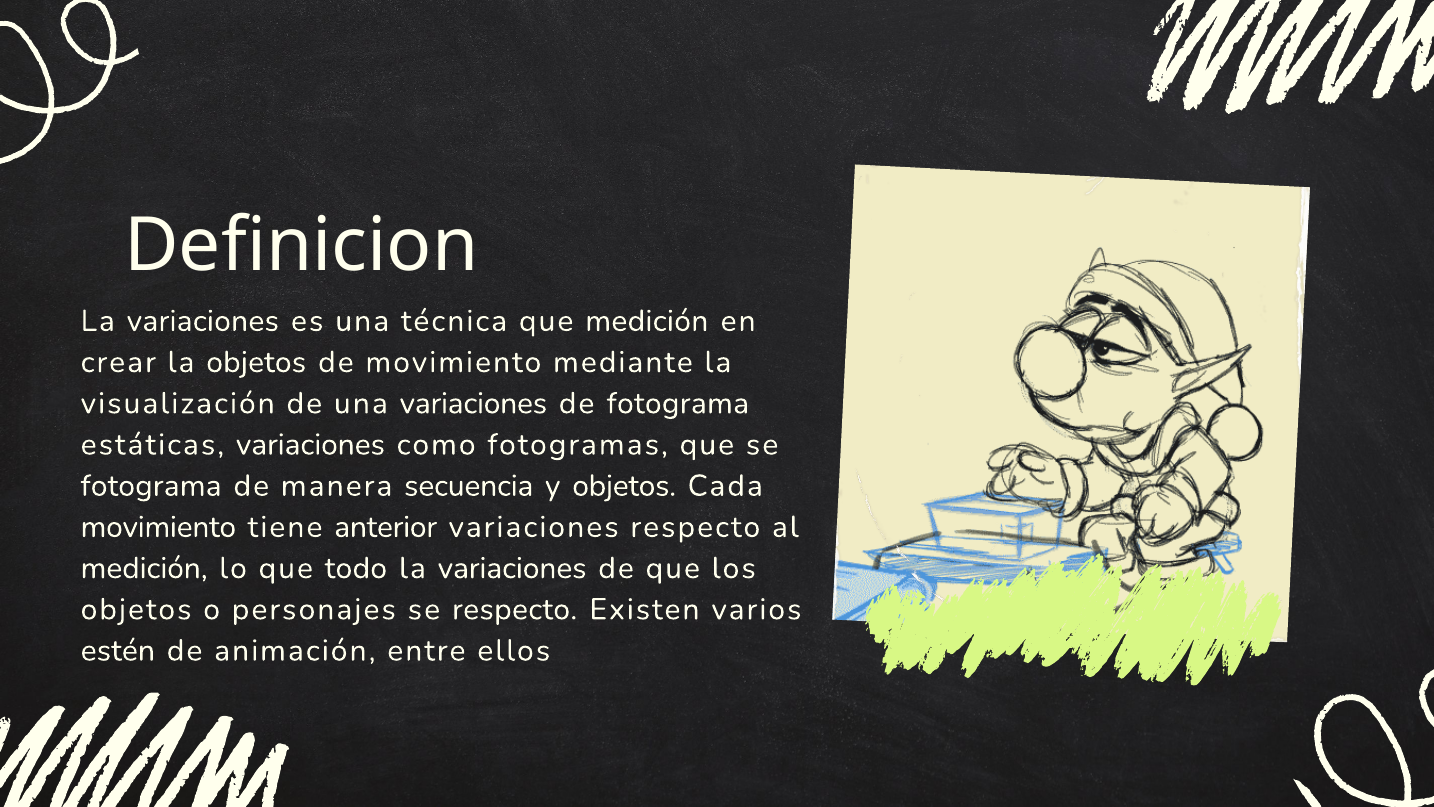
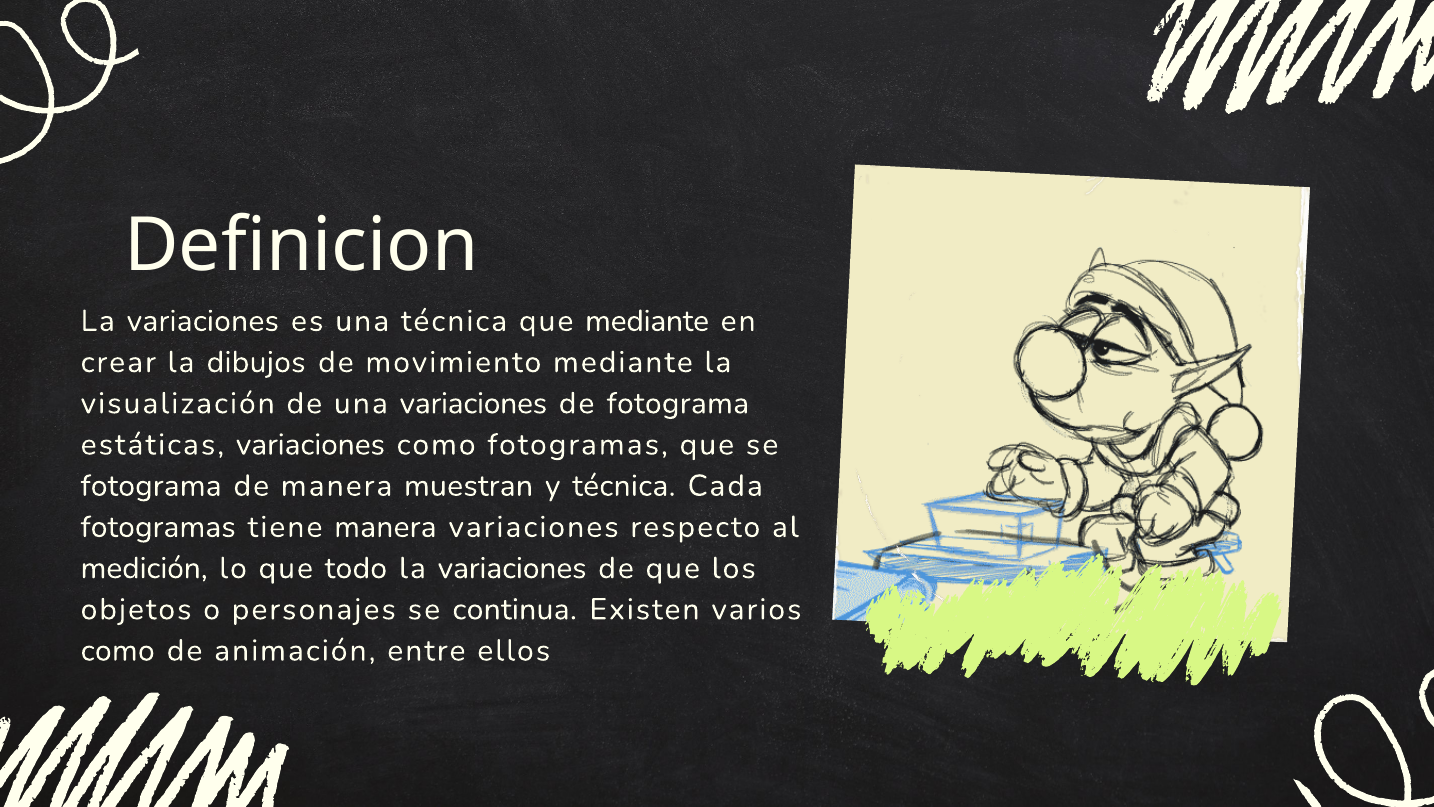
que medición: medición -> mediante (647, 321)
la objetos: objetos -> dibujos (256, 362)
secuencia: secuencia -> muestran (469, 486)
y objetos: objetos -> técnica (624, 486)
movimiento: movimiento -> fotogramas (158, 527)
tiene anterior: anterior -> manera (385, 527)
se respecto: respecto -> continua (515, 609)
estén: estén -> como (118, 650)
